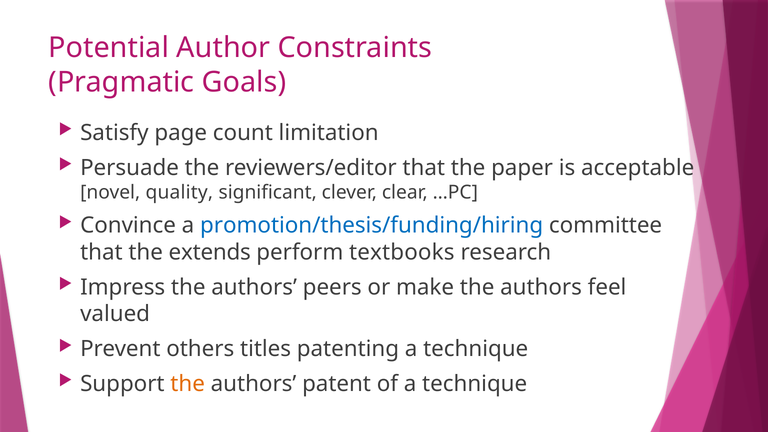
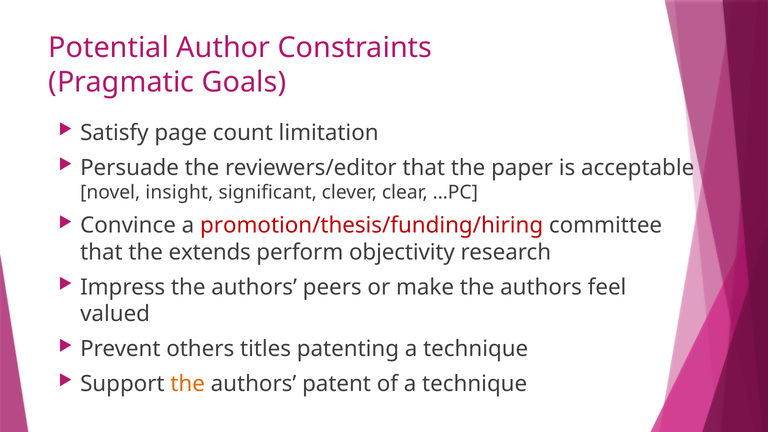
quality: quality -> insight (179, 192)
promotion/thesis/funding/hiring colour: blue -> red (372, 226)
textbooks: textbooks -> objectivity (402, 252)
